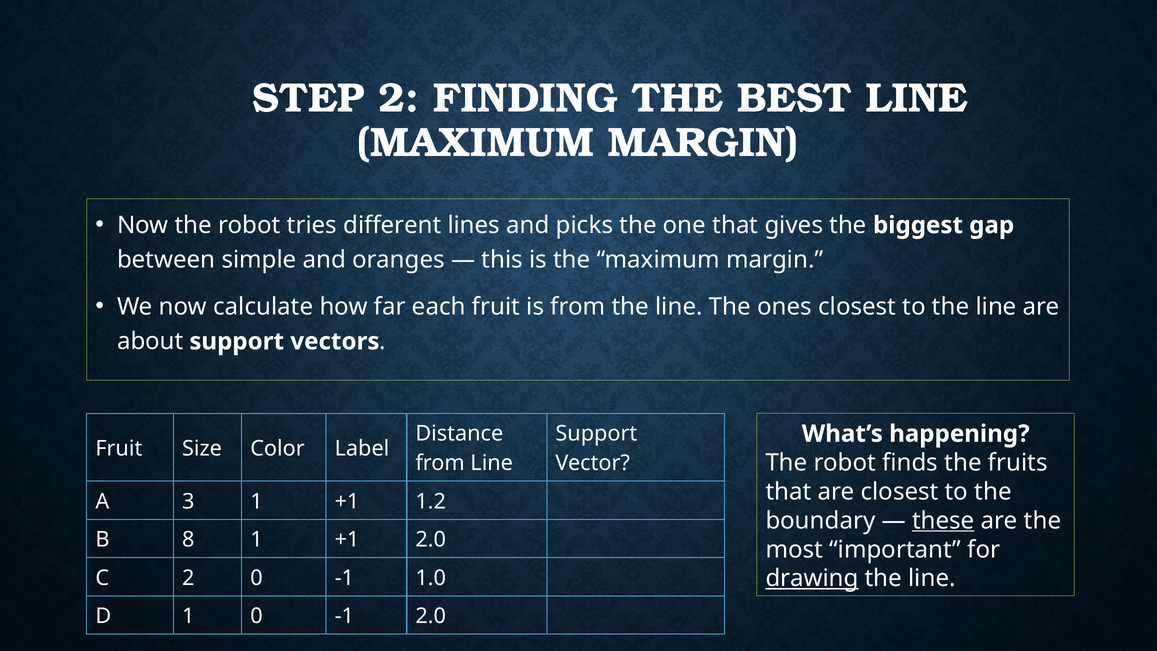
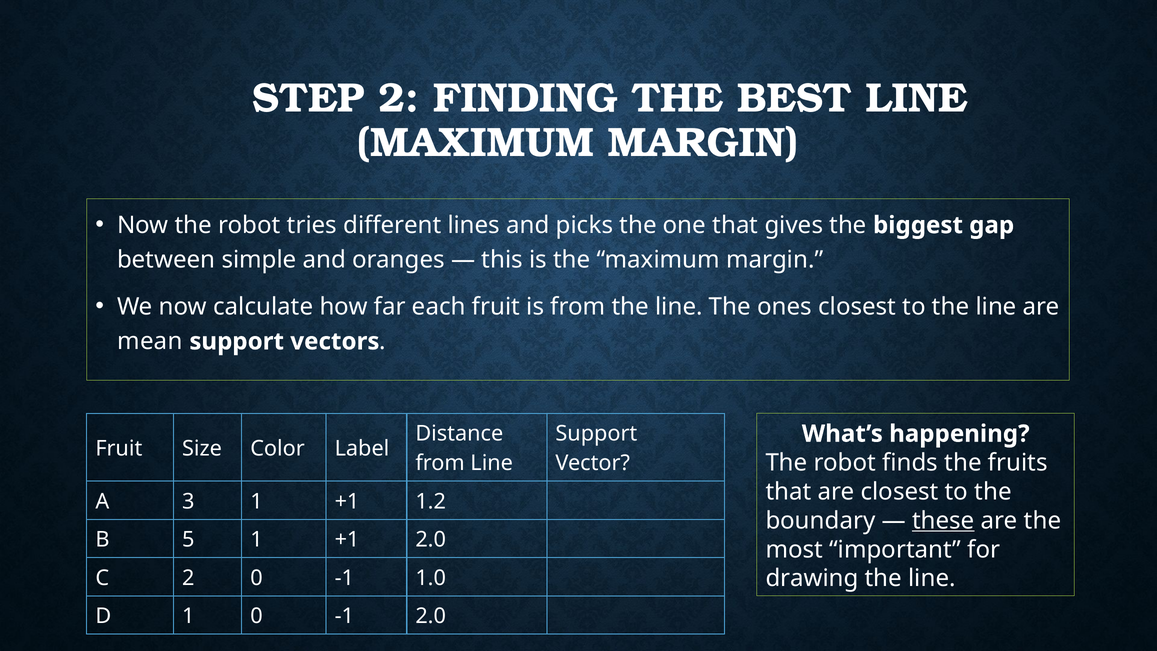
about: about -> mean (150, 341)
8: 8 -> 5 (188, 540)
drawing underline: present -> none (812, 578)
